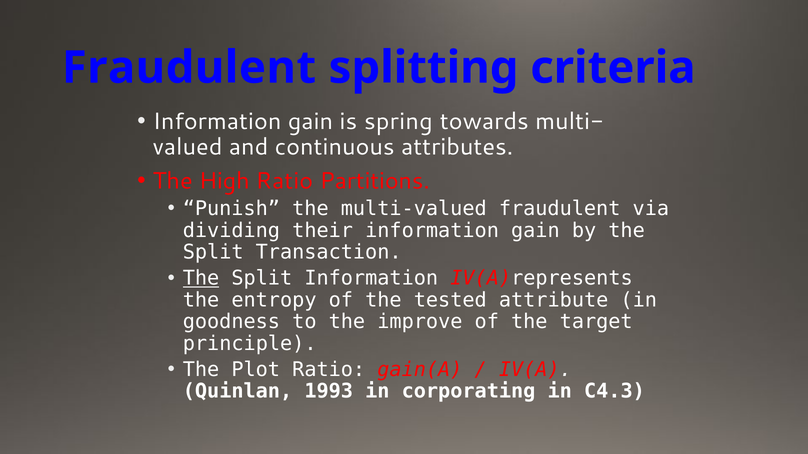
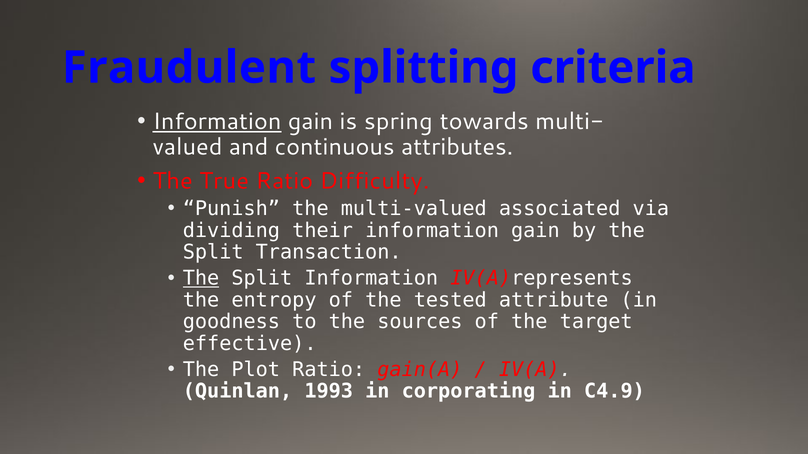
Information underline: none -> present (217, 122)
High: High -> True (224, 181)
Partitions: Partitions -> Difficulty (375, 181)
multi-valued fraudulent: fraudulent -> associated (560, 209)
improve: improve -> sources (420, 322)
principle: principle -> effective (250, 344)
C4.3: C4.3 -> C4.9 (614, 392)
